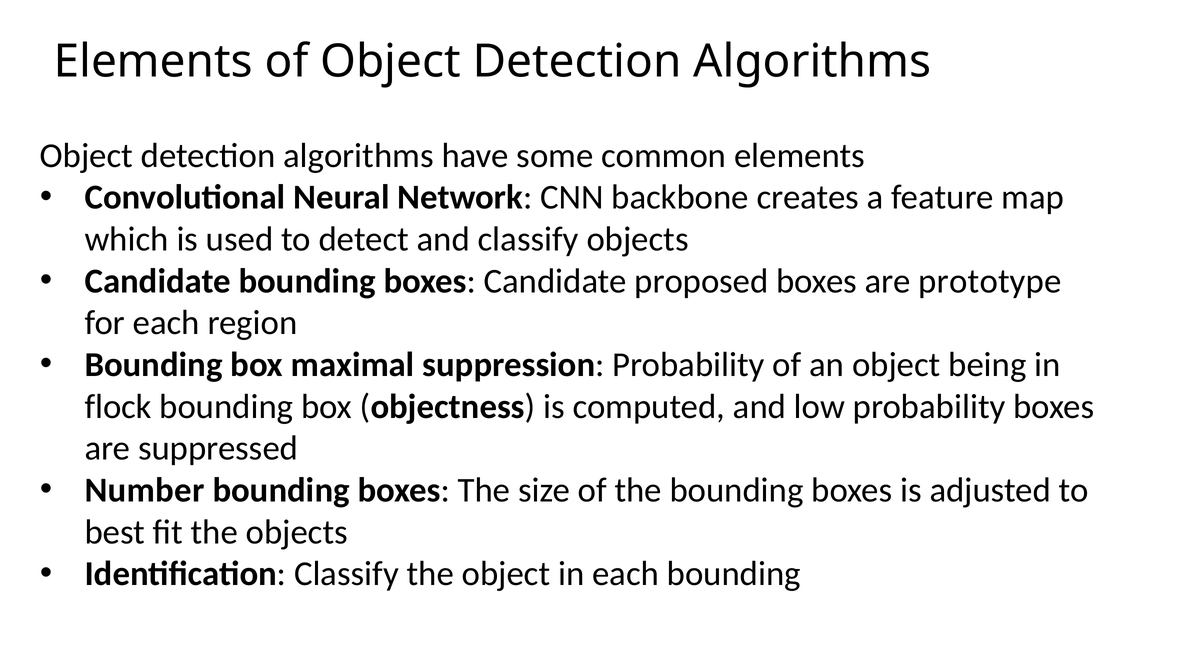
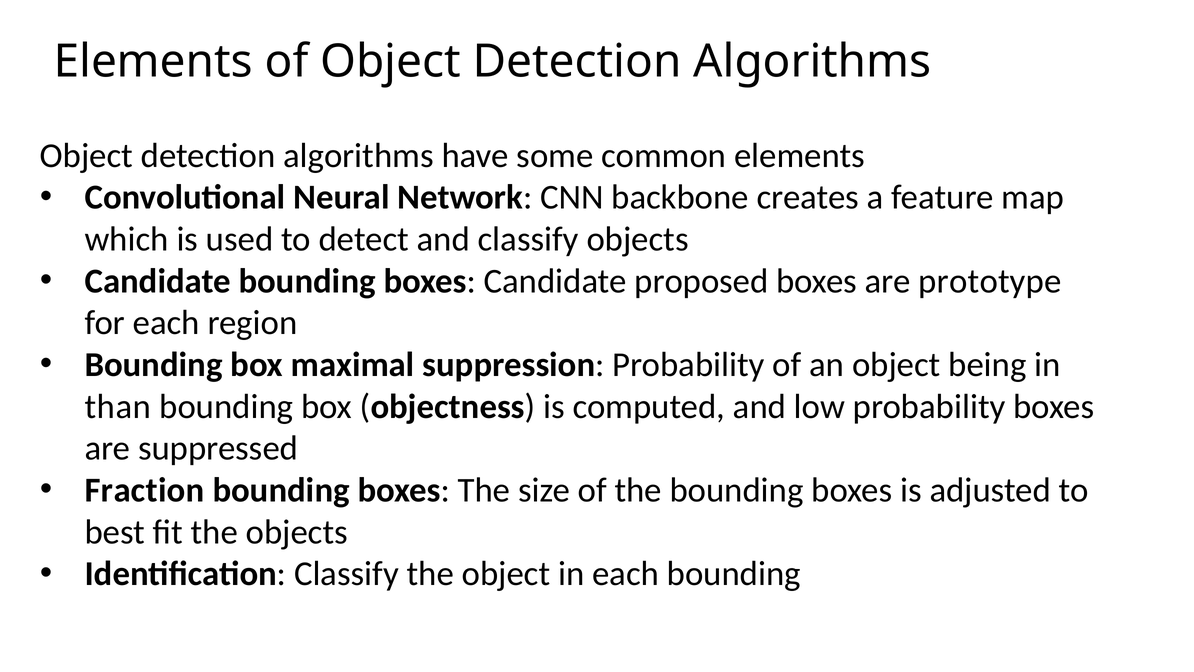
flock: flock -> than (118, 406)
Number: Number -> Fraction (145, 490)
